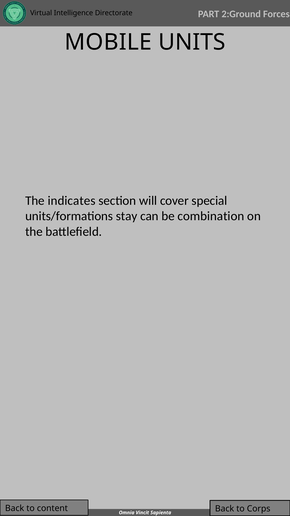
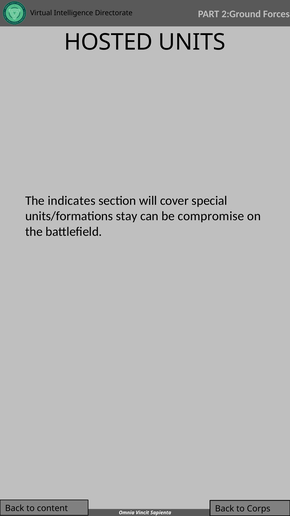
MOBILE: MOBILE -> HOSTED (108, 42)
combination: combination -> compromise (211, 216)
